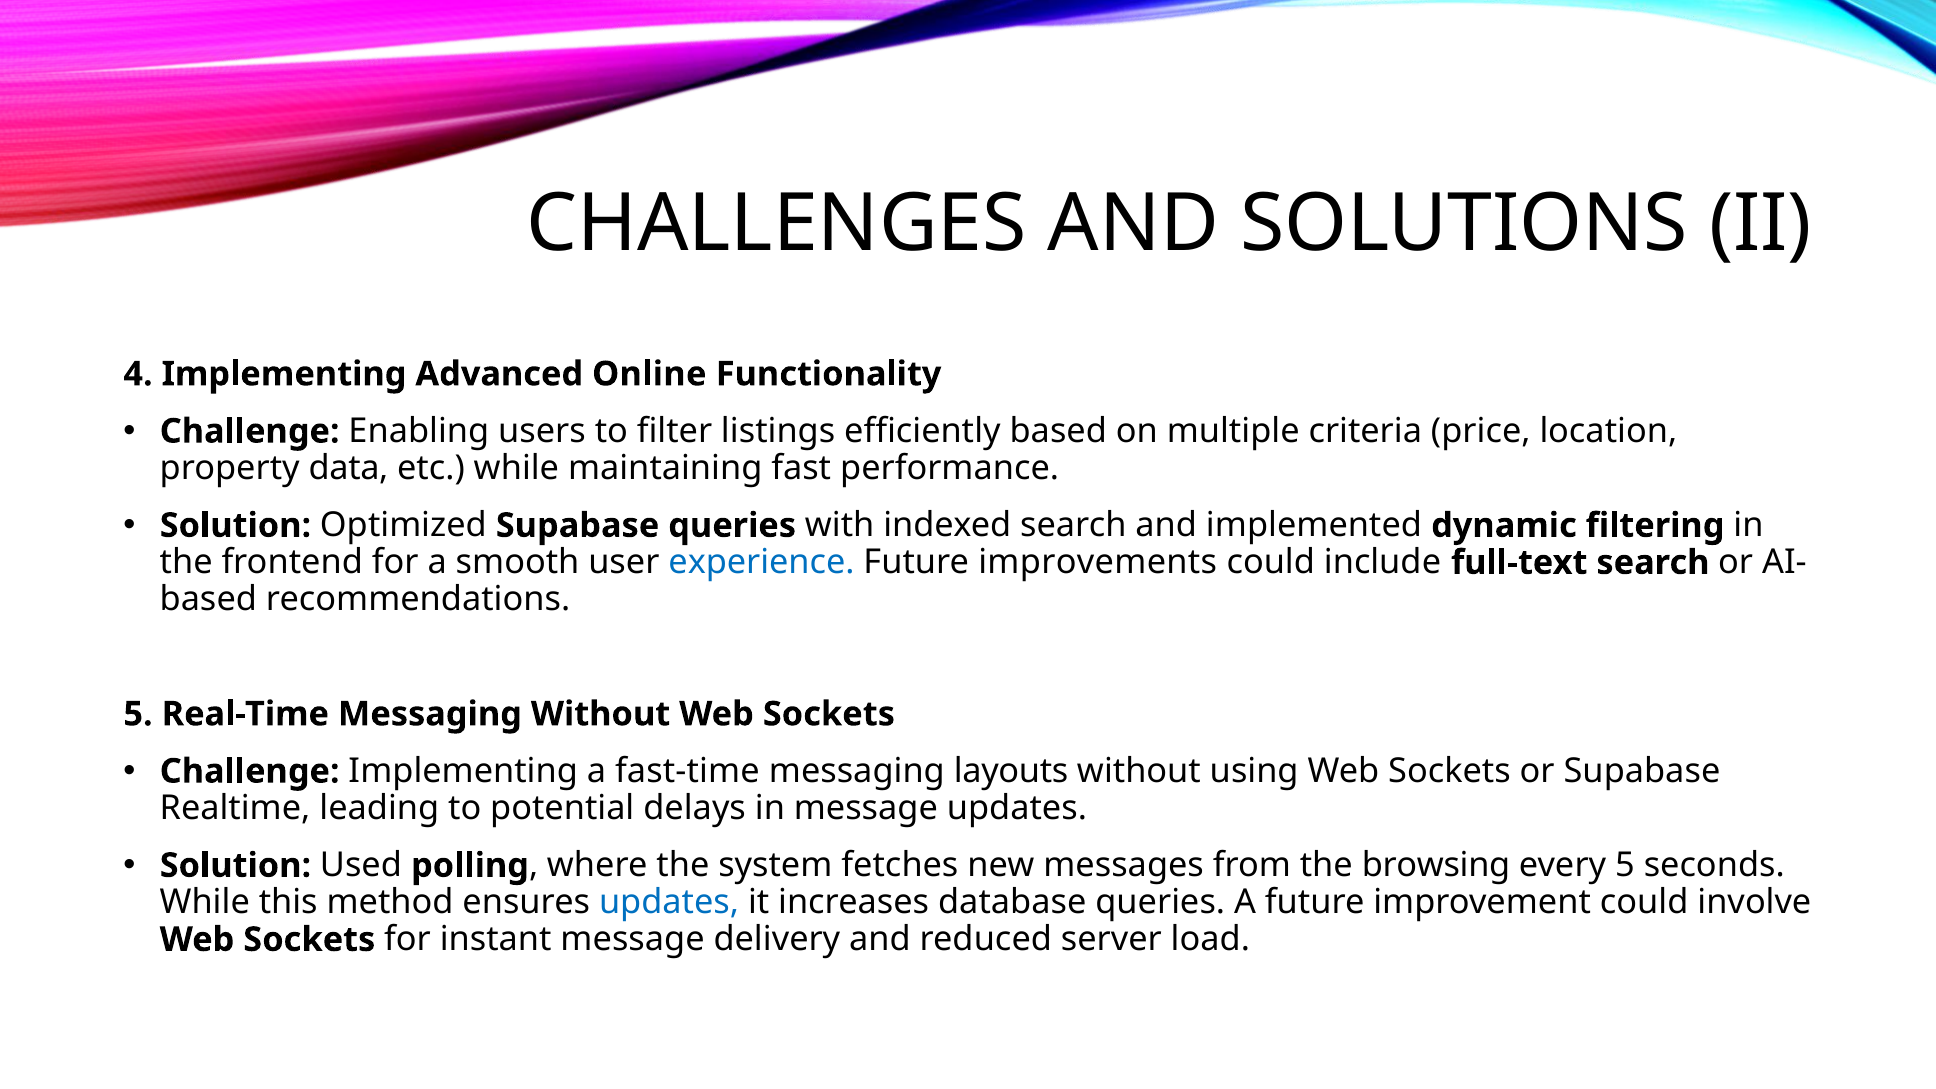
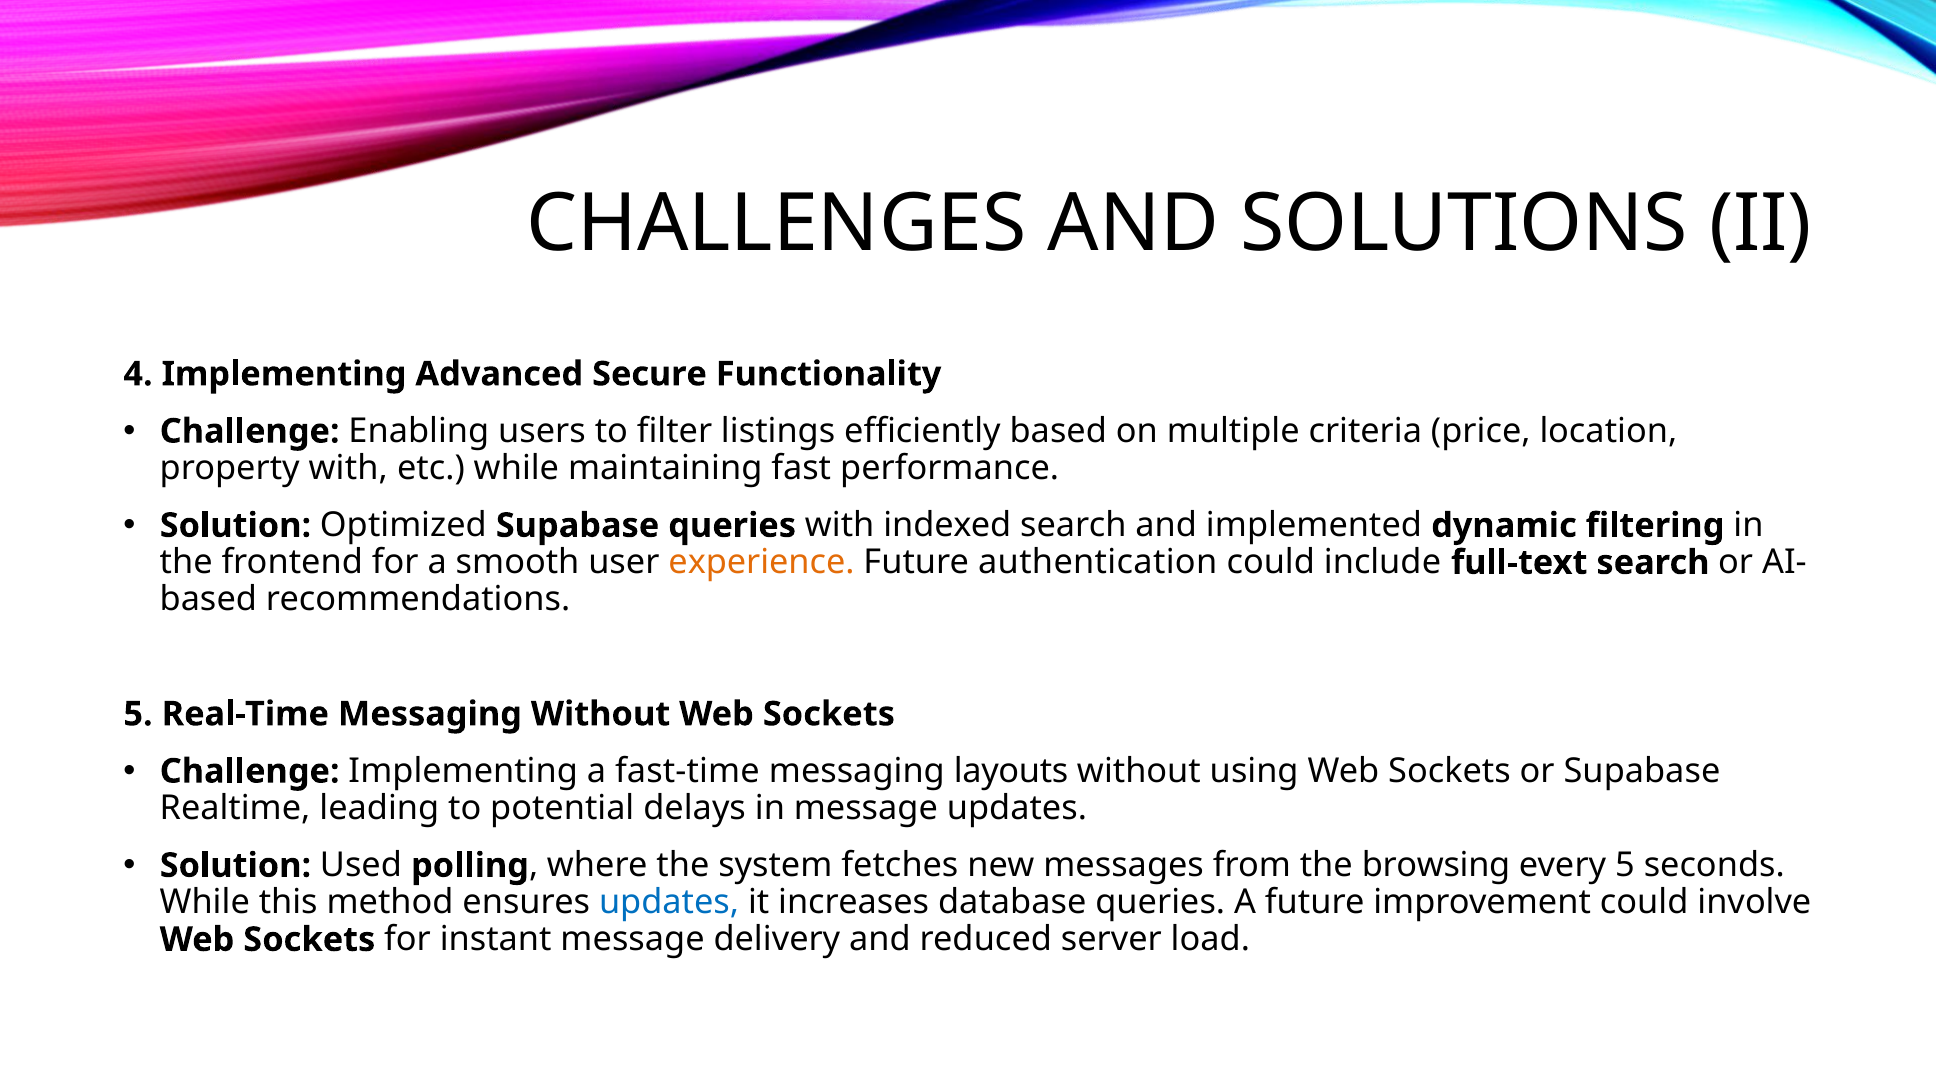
Online: Online -> Secure (649, 374)
property data: data -> with (348, 468)
experience colour: blue -> orange (762, 563)
improvements: improvements -> authentication (1098, 563)
